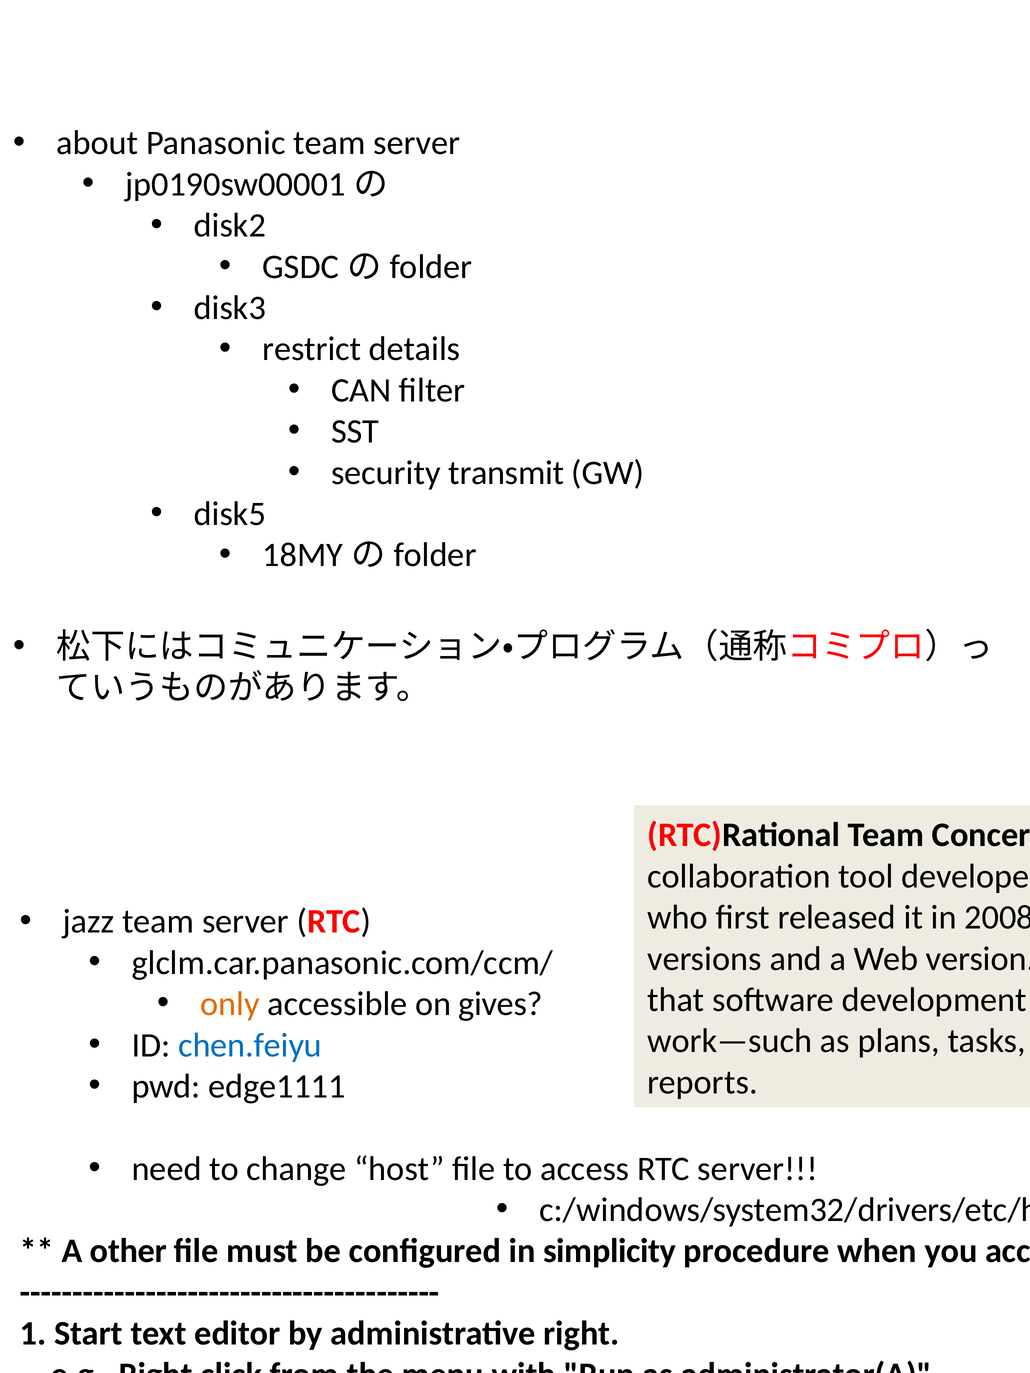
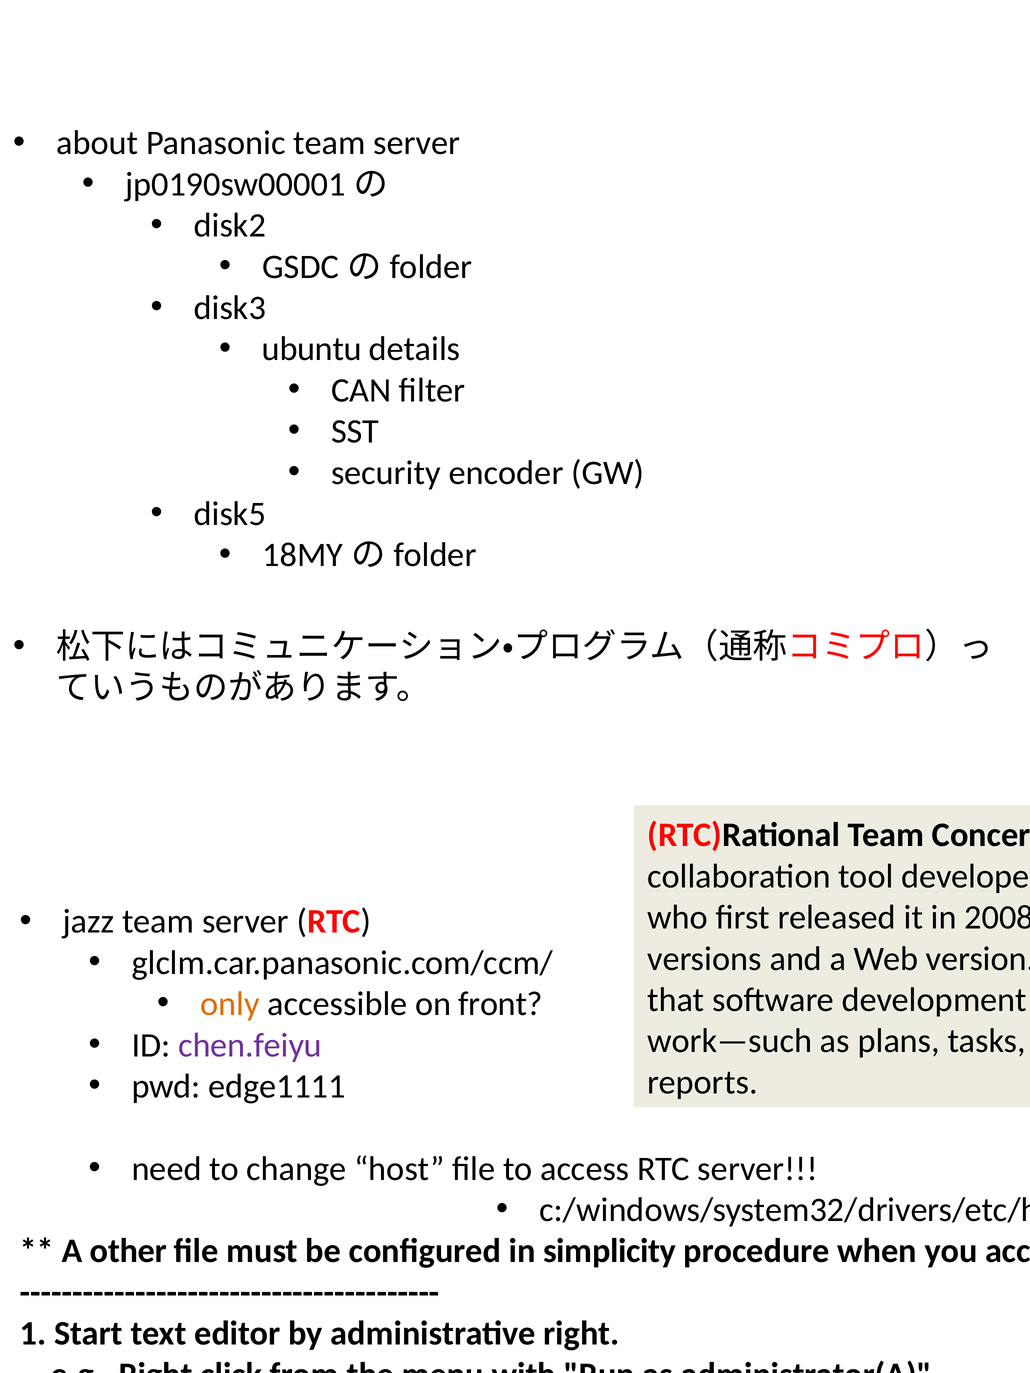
restrict: restrict -> ubuntu (312, 349)
transmit: transmit -> encoder (506, 473)
gives: gives -> front (500, 1004)
chen.feiyu colour: blue -> purple (250, 1045)
